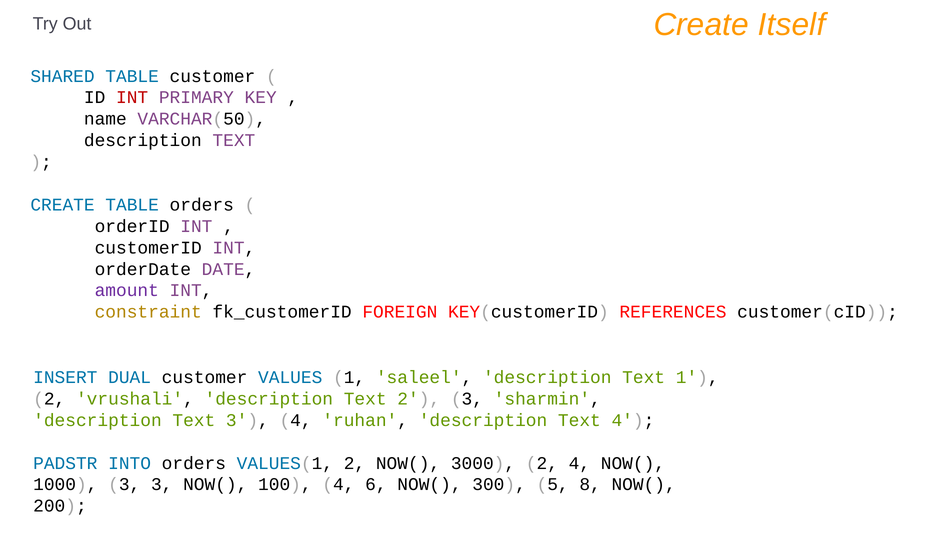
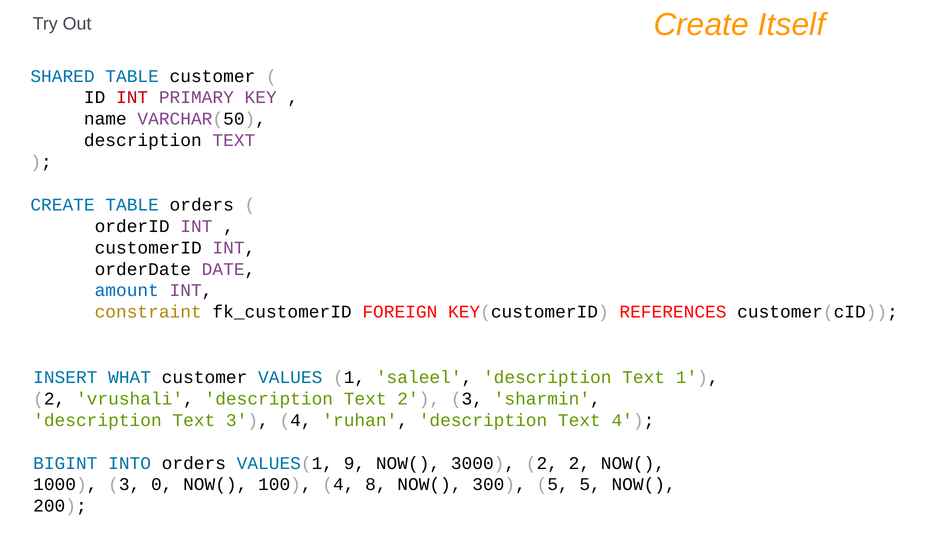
amount colour: purple -> blue (127, 290)
DUAL: DUAL -> WHAT (130, 377)
PADSTR: PADSTR -> BIGINT (65, 463)
VALUES(1 2: 2 -> 9 (354, 463)
2 4: 4 -> 2 (579, 463)
3 3: 3 -> 0 (162, 484)
6: 6 -> 8 (376, 484)
5 8: 8 -> 5 (590, 484)
